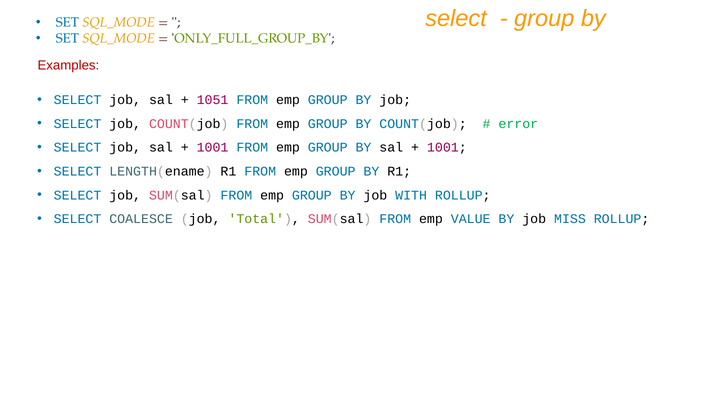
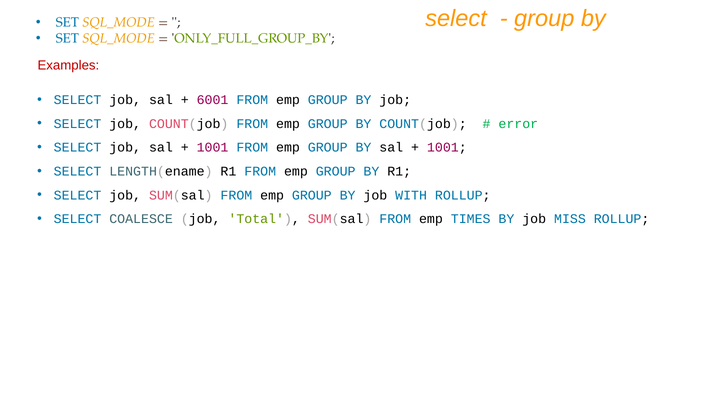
1051: 1051 -> 6001 (213, 100)
VALUE: VALUE -> TIMES (471, 219)
